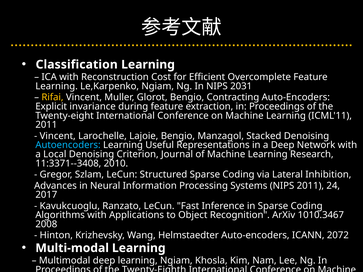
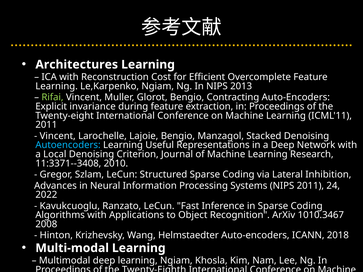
Classification: Classification -> Architectures (77, 65)
2031: 2031 -> 2013 (241, 86)
Rifai colour: yellow -> light green (52, 97)
2017: 2017 -> 2022 (46, 195)
2072: 2072 -> 2018 (338, 236)
